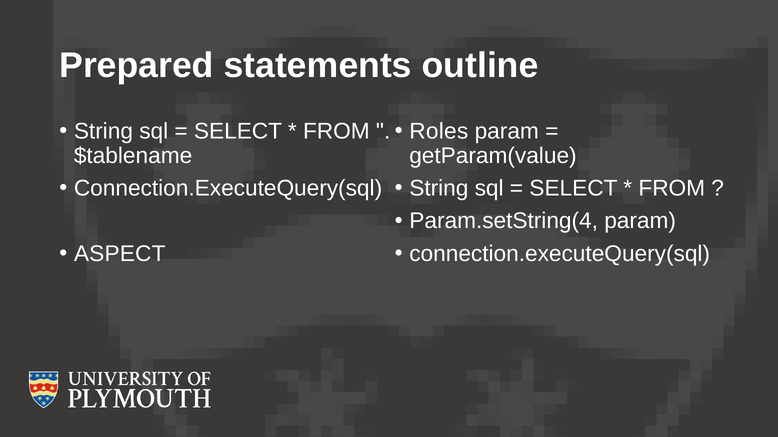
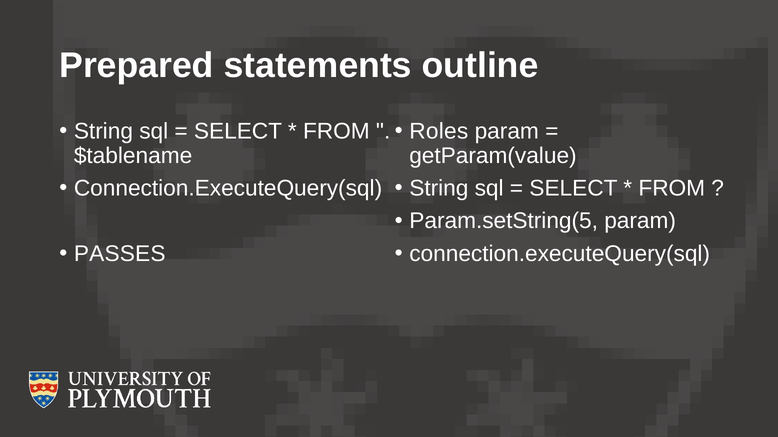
Param.setString(4: Param.setString(4 -> Param.setString(5 (504, 221)
ASPECT: ASPECT -> PASSES (120, 254)
